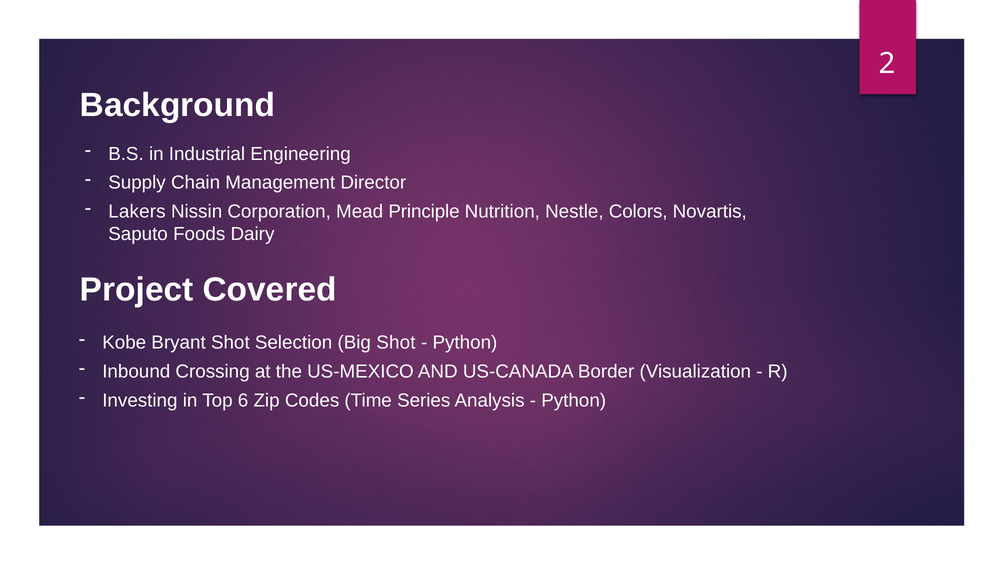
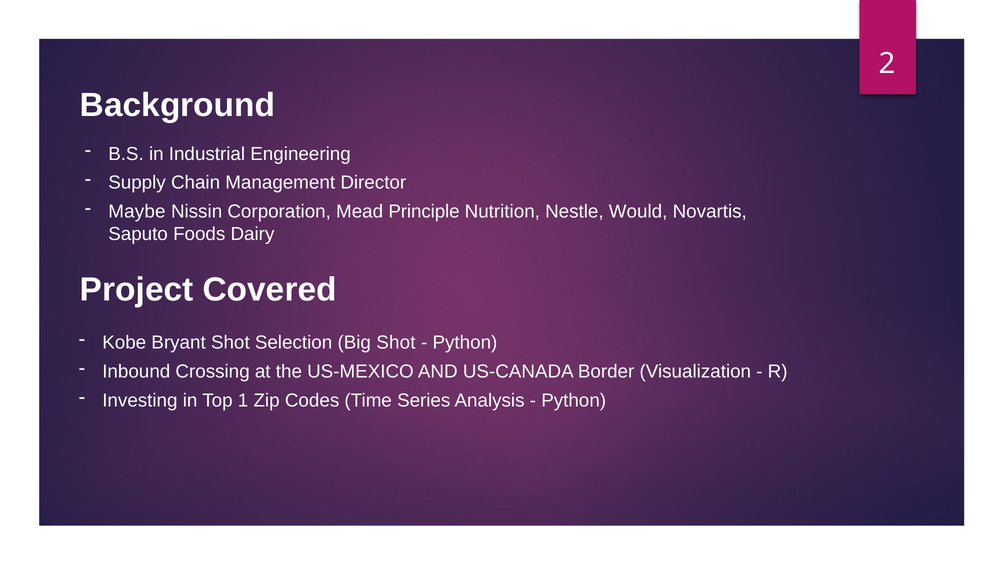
Lakers: Lakers -> Maybe (137, 212)
Colors: Colors -> Would (638, 212)
6: 6 -> 1 (243, 400)
